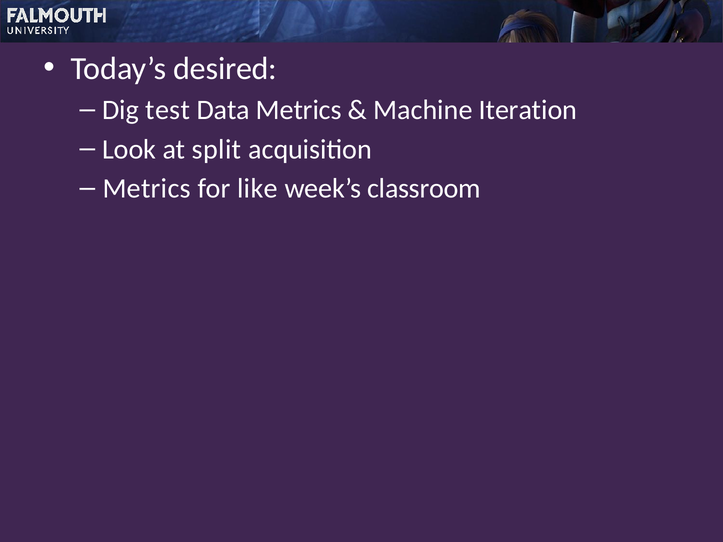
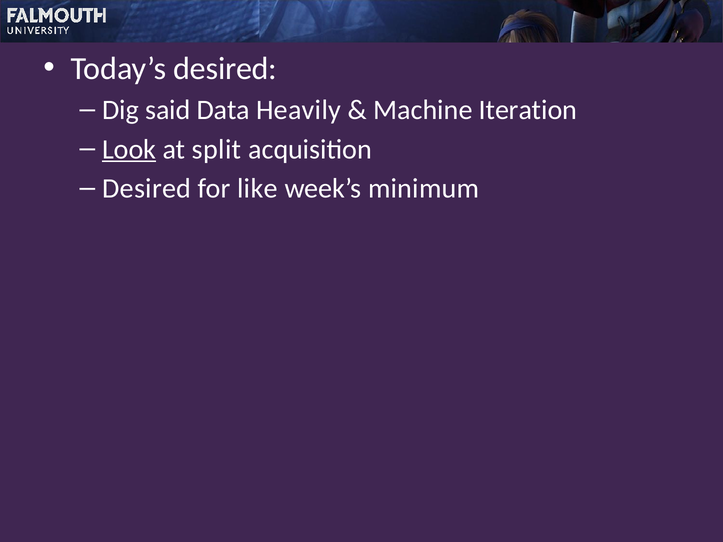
test: test -> said (168, 110)
Data Metrics: Metrics -> Heavily (299, 110)
Look underline: none -> present (129, 149)
Metrics: Metrics -> Desired (147, 189)
classroom: classroom -> minimum (424, 189)
